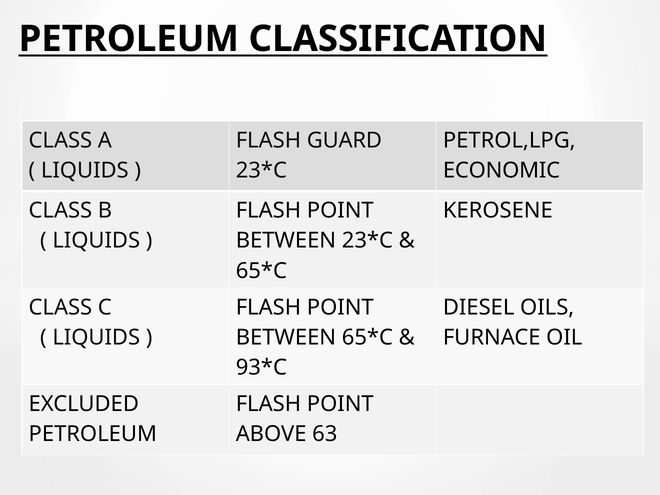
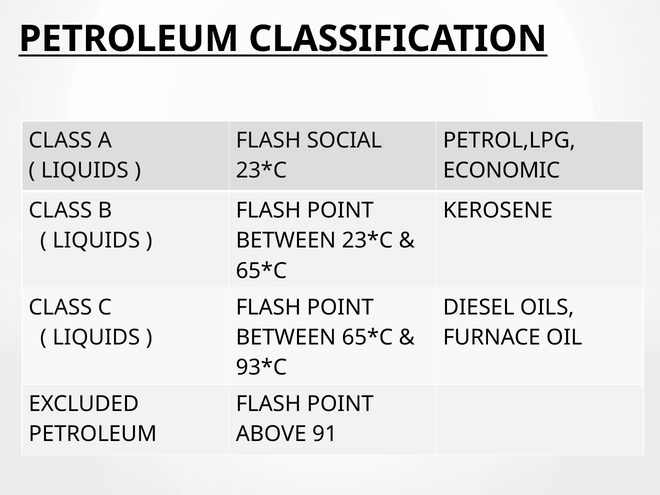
GUARD: GUARD -> SOCIAL (344, 141)
63: 63 -> 91 (325, 434)
